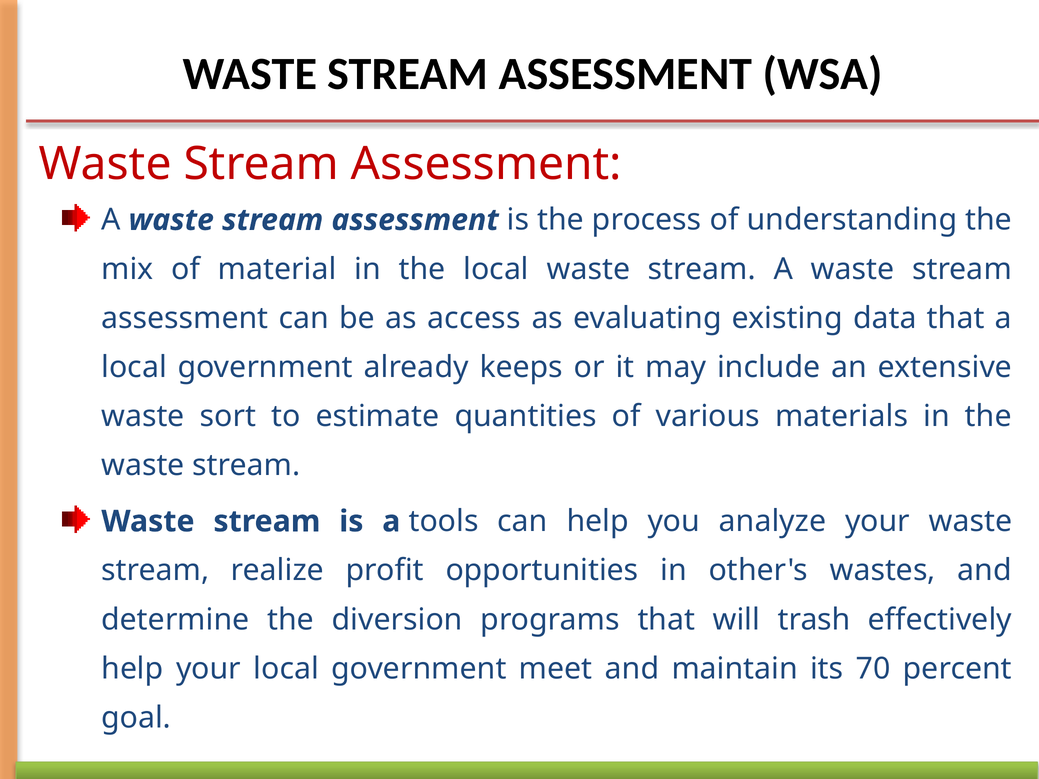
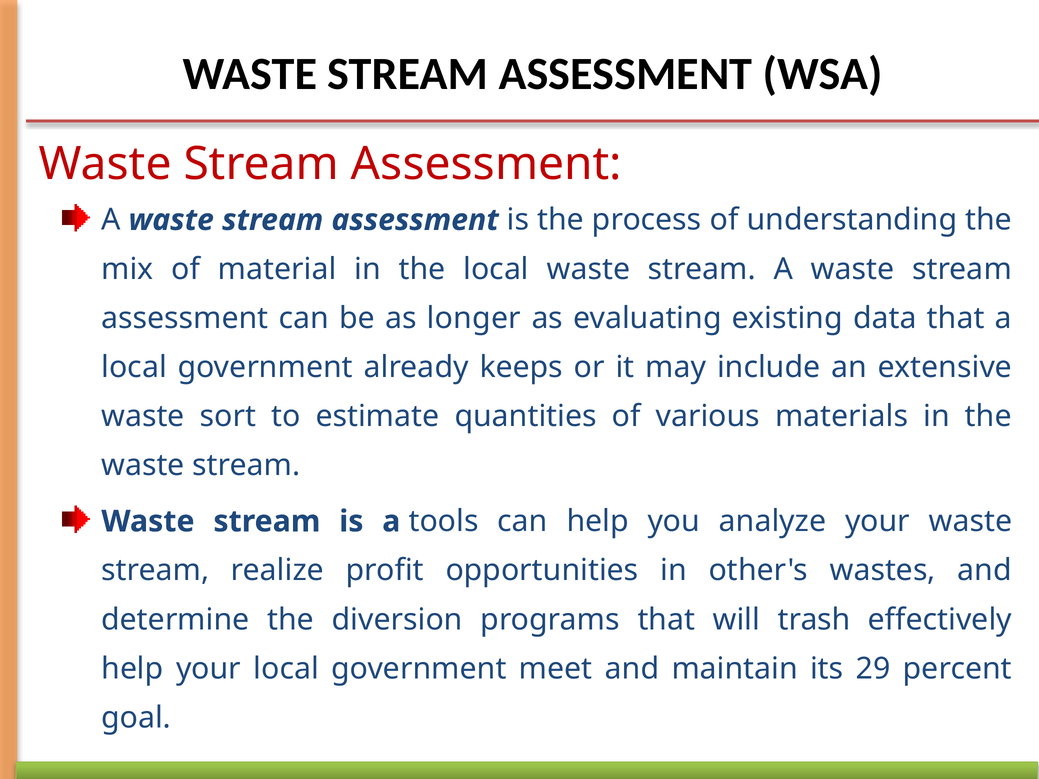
access: access -> longer (474, 318)
70: 70 -> 29 (873, 669)
